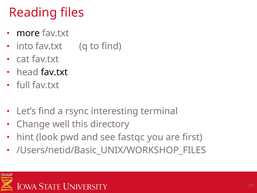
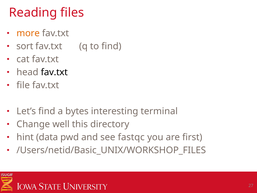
more colour: black -> orange (28, 33)
into: into -> sort (25, 46)
full: full -> file (23, 85)
rsync: rsync -> bytes (77, 111)
look: look -> data (47, 137)
